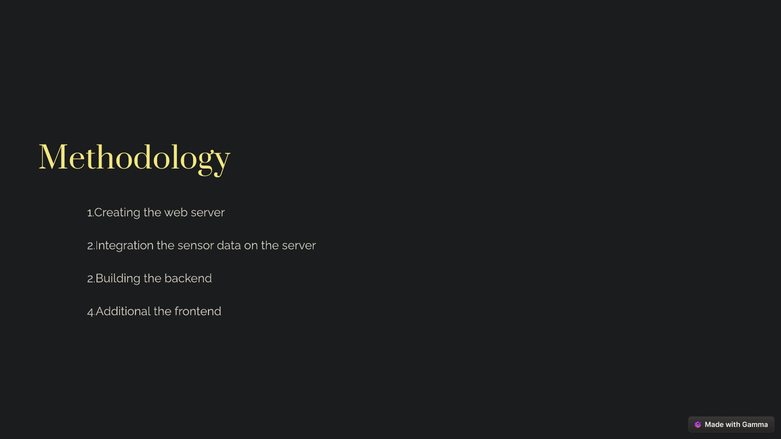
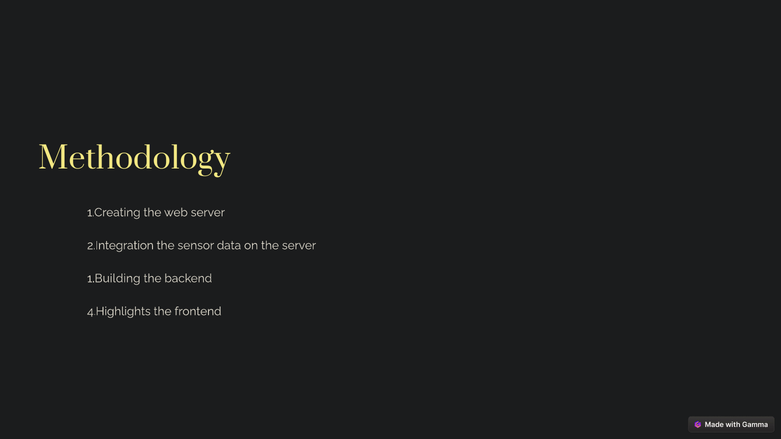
2.Building: 2.Building -> 1.Building (114, 279)
4.Additional: 4.Additional -> 4.Highlights (119, 312)
